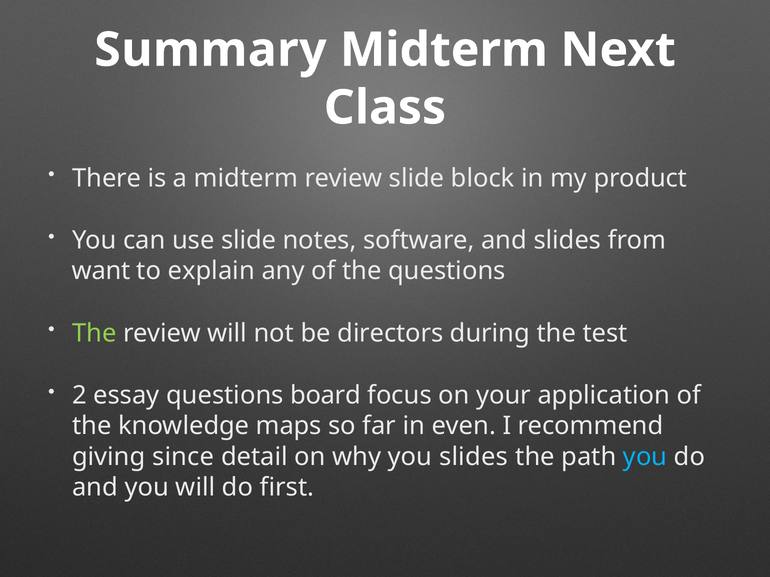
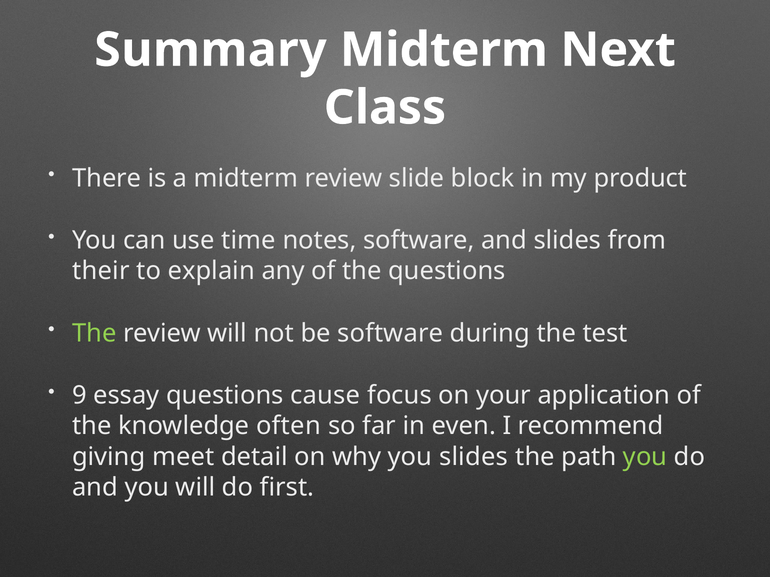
use slide: slide -> time (248, 241)
want: want -> their (101, 271)
be directors: directors -> software (390, 333)
2: 2 -> 9 (80, 396)
board: board -> cause (325, 396)
maps: maps -> often (289, 426)
since: since -> meet (183, 457)
you colour: light blue -> light green (645, 457)
